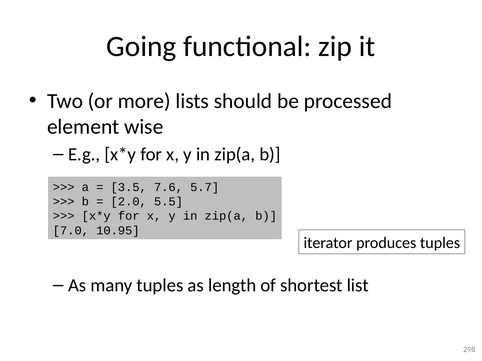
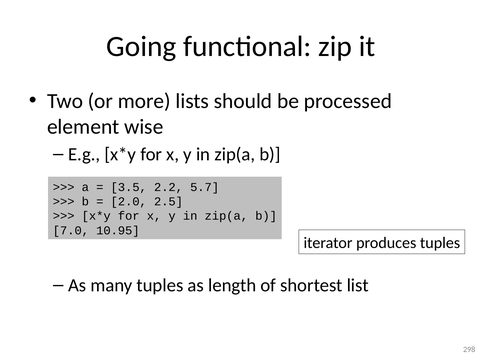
7.6: 7.6 -> 2.2 (168, 187)
5.5: 5.5 -> 2.5 (168, 202)
